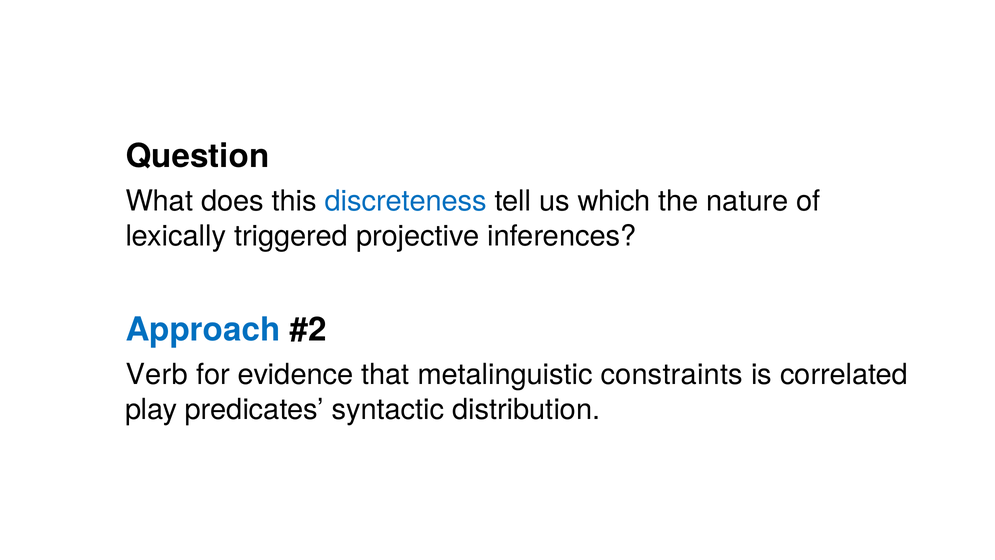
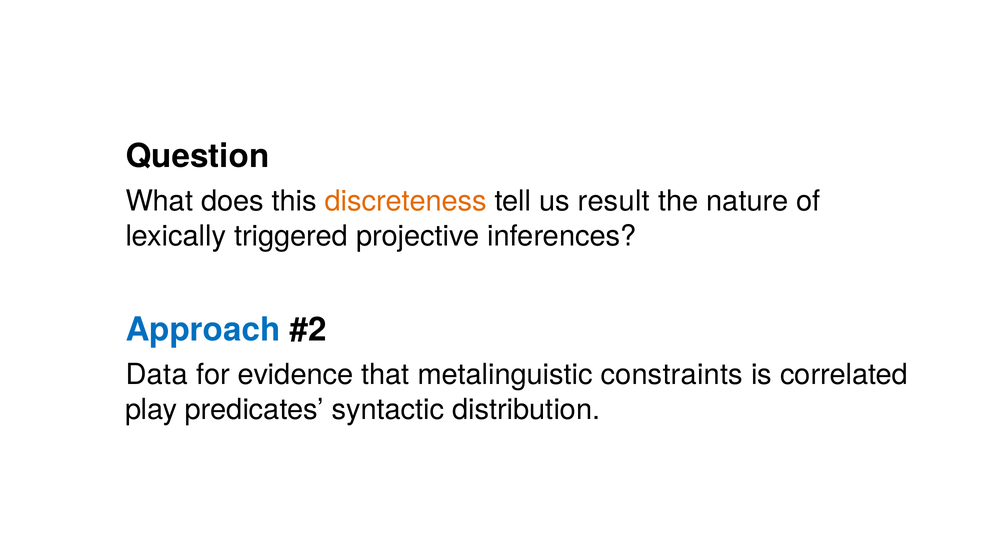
discreteness colour: blue -> orange (406, 201)
which: which -> result (614, 201)
Verb: Verb -> Data (157, 375)
